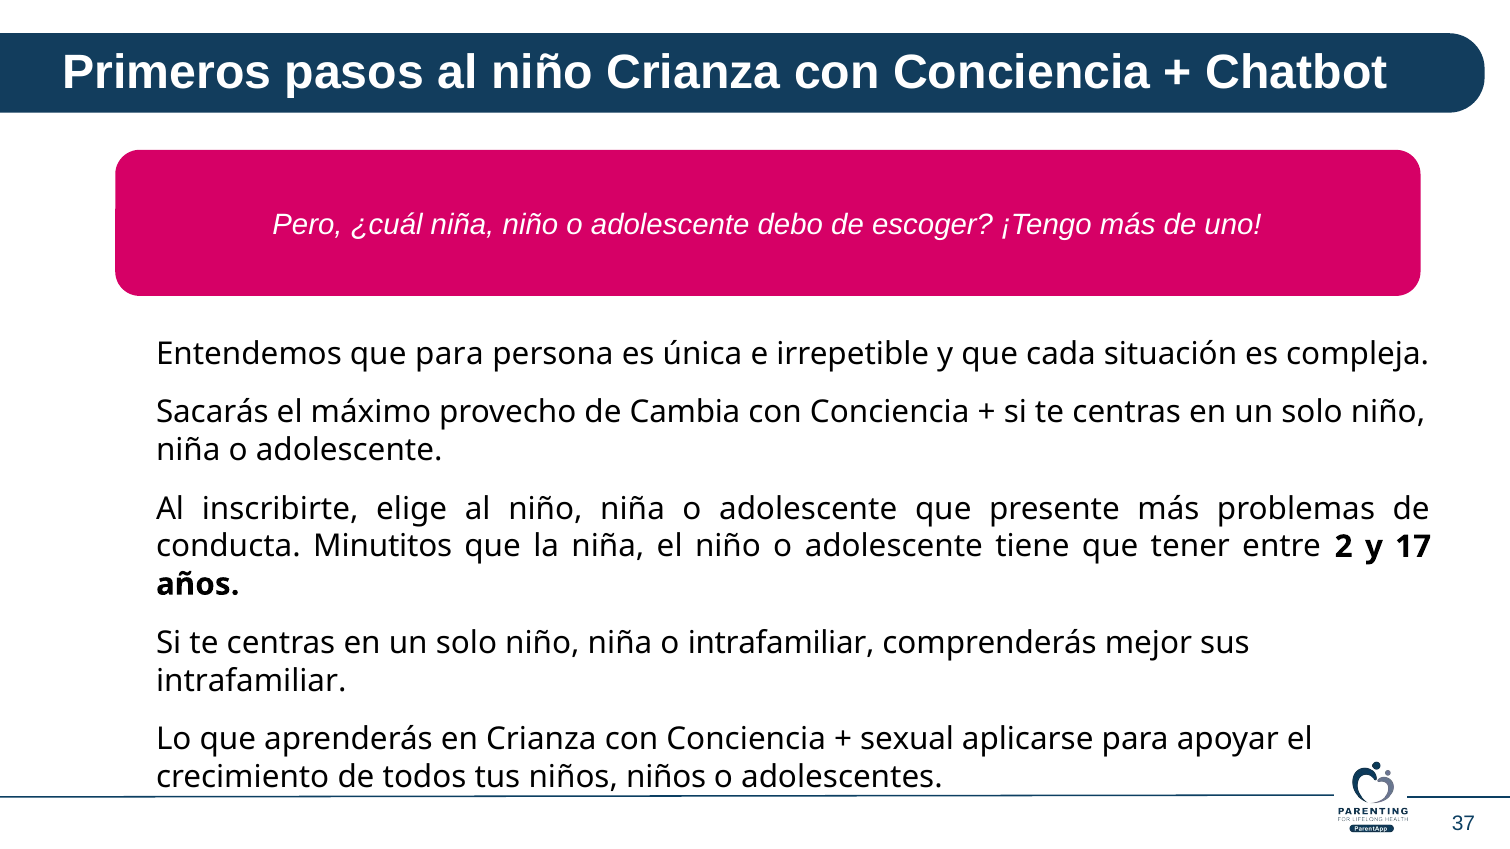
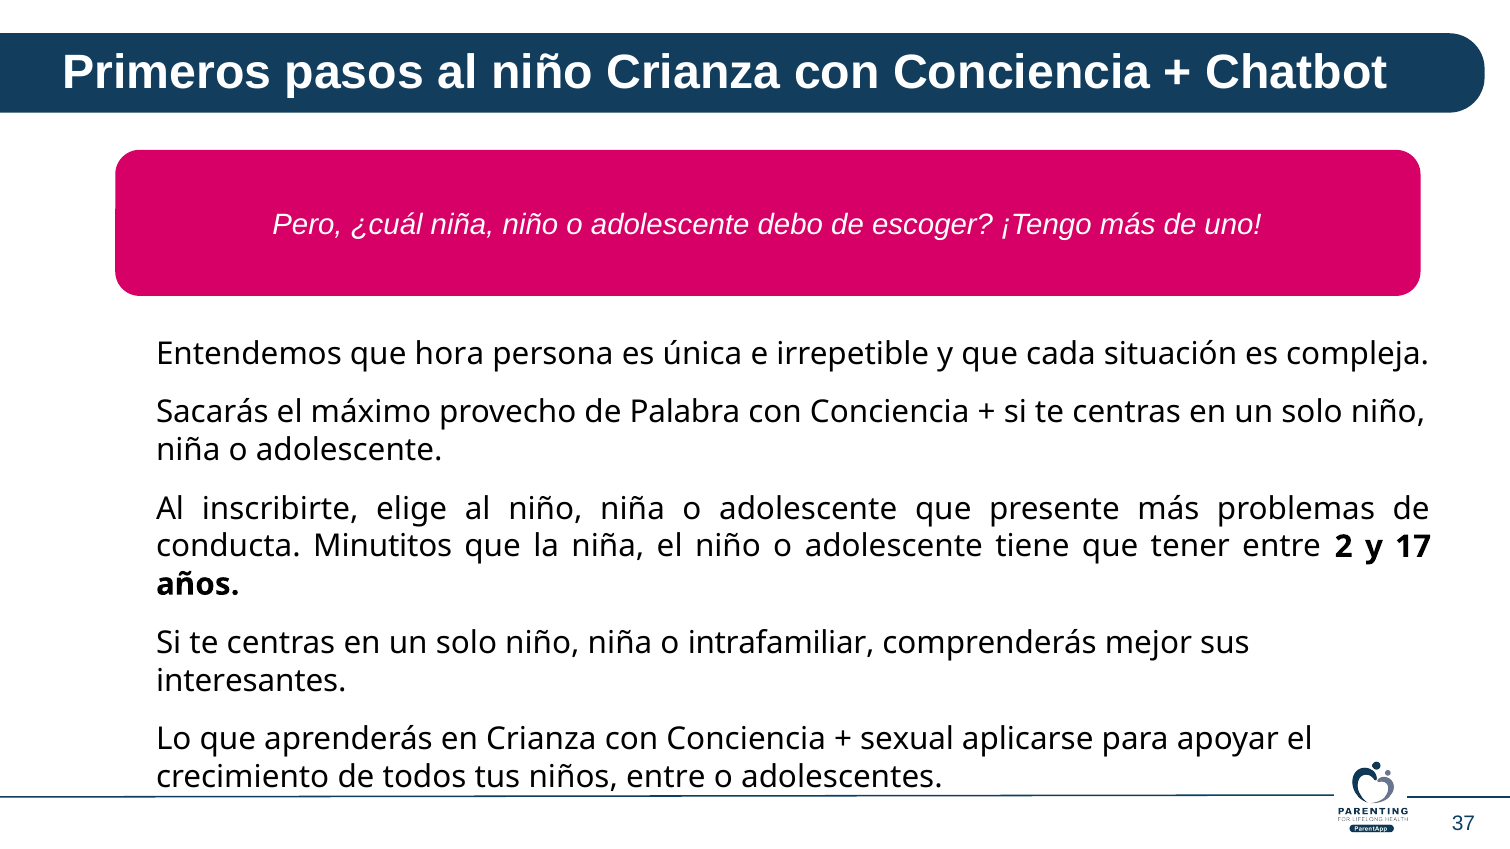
que para: para -> hora (449, 354)
Cambia: Cambia -> Palabra (685, 413)
intrafamiliar: intrafamiliar -> interesantes (251, 681)
niños niños: niños -> entre (666, 778)
